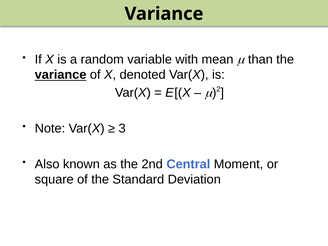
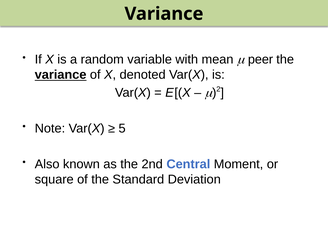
than: than -> peer (260, 59)
3: 3 -> 5 (122, 128)
